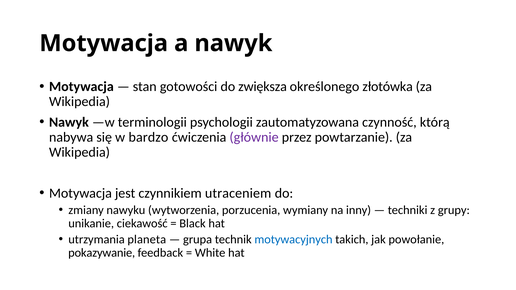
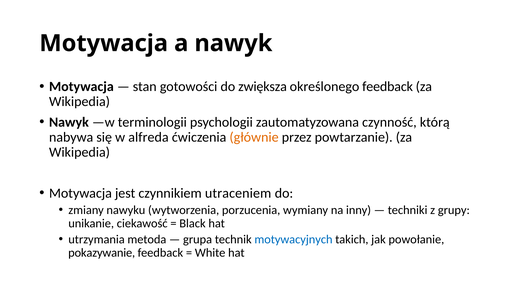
określonego złotówka: złotówka -> feedback (388, 87)
bardzo: bardzo -> alfreda (148, 137)
głównie colour: purple -> orange (254, 137)
planeta: planeta -> metoda (147, 240)
